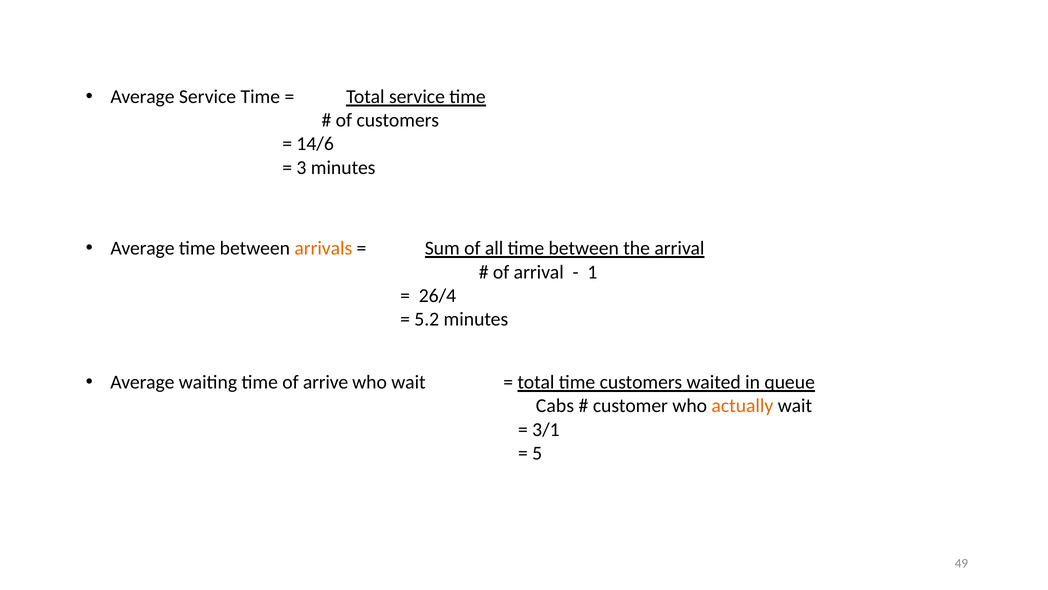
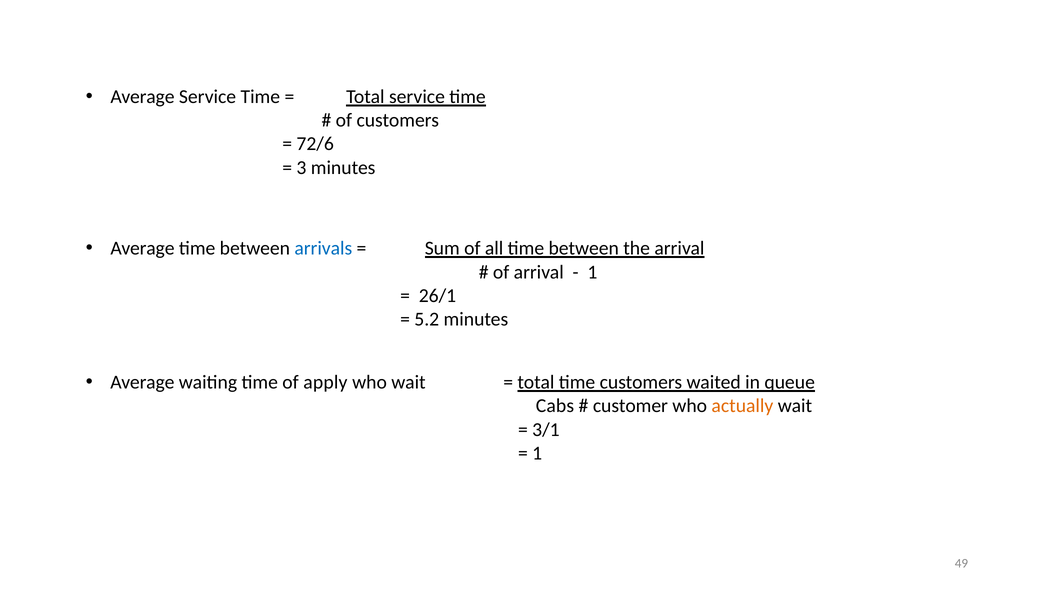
14/6: 14/6 -> 72/6 (315, 144)
arrivals colour: orange -> blue (323, 248)
26/4: 26/4 -> 26/1 (437, 295)
arrive: arrive -> apply (325, 382)
5: 5 -> 1 (537, 453)
